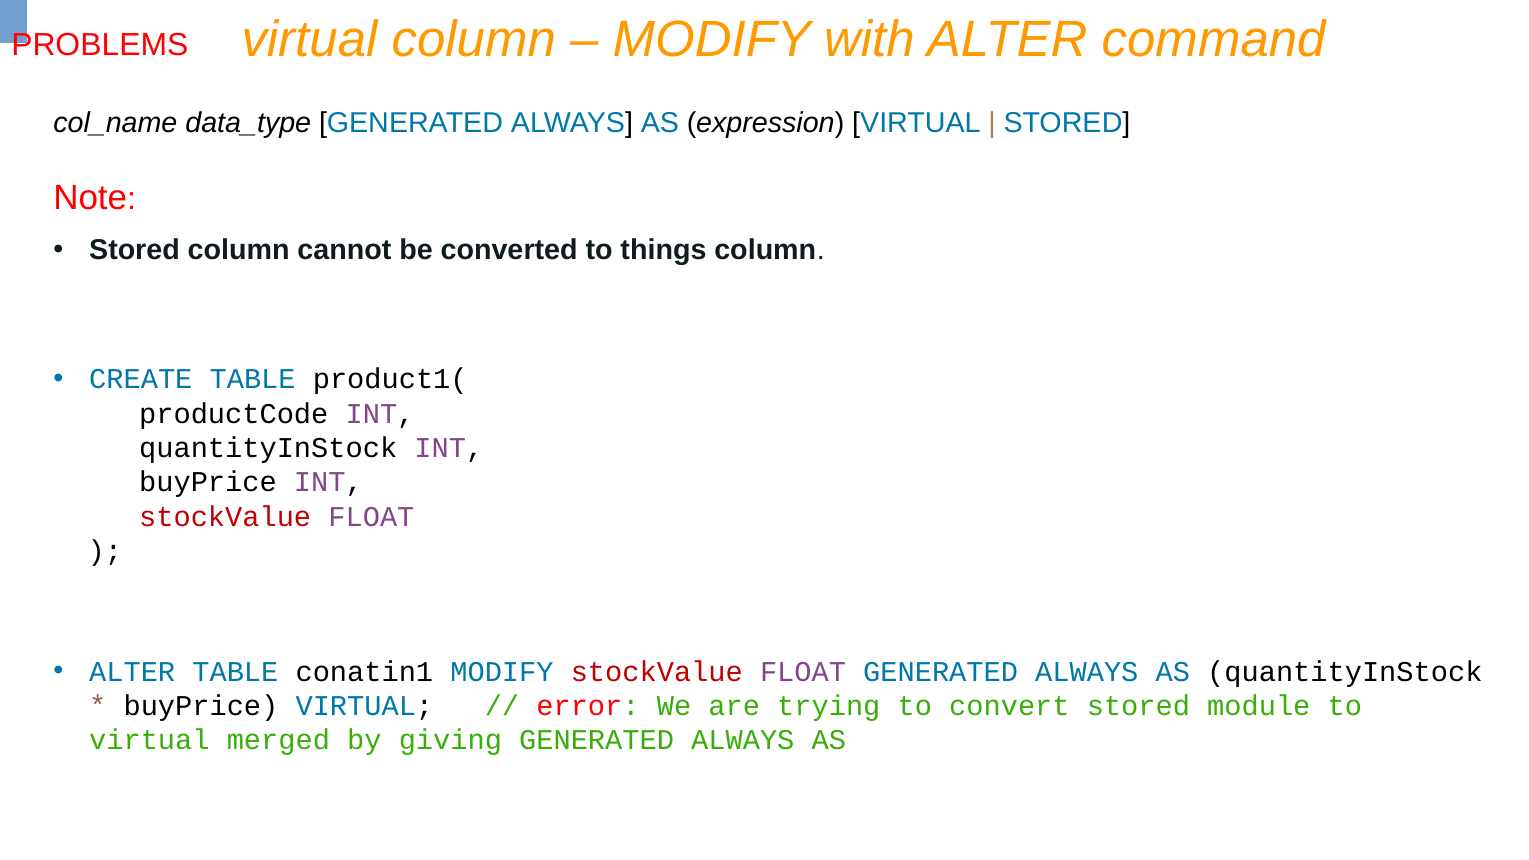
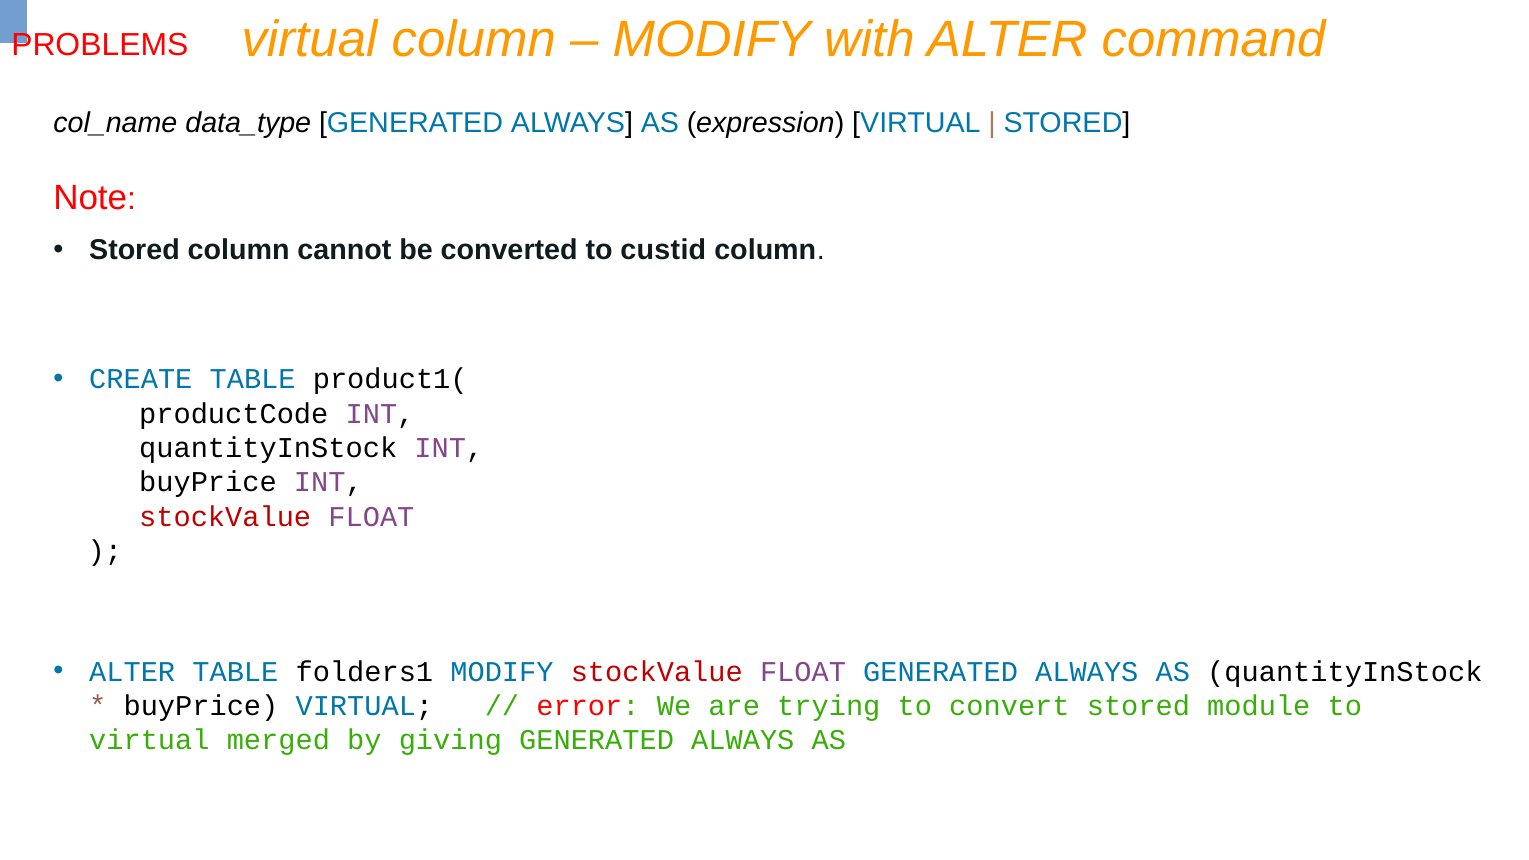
things: things -> custid (663, 250)
conatin1: conatin1 -> folders1 (364, 672)
